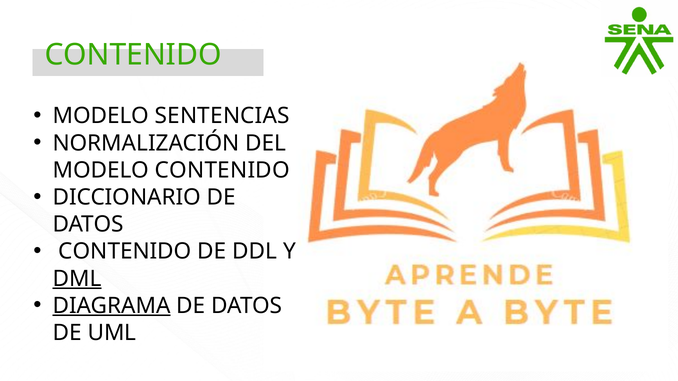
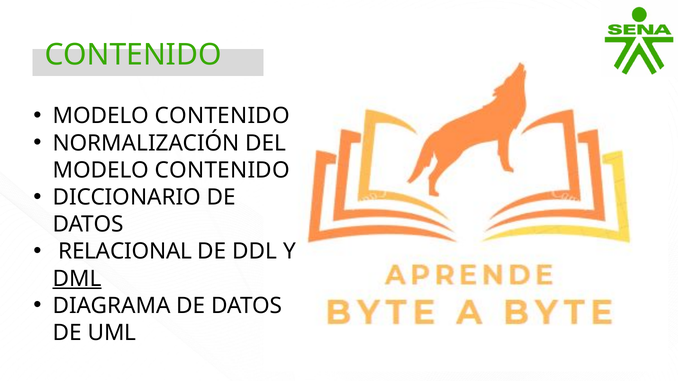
SENTENCIAS: SENTENCIAS -> CONTENIDO (222, 116)
CONTENIDO: CONTENIDO -> RELACIONAL (125, 252)
DIAGRAMA underline: present -> none (112, 306)
